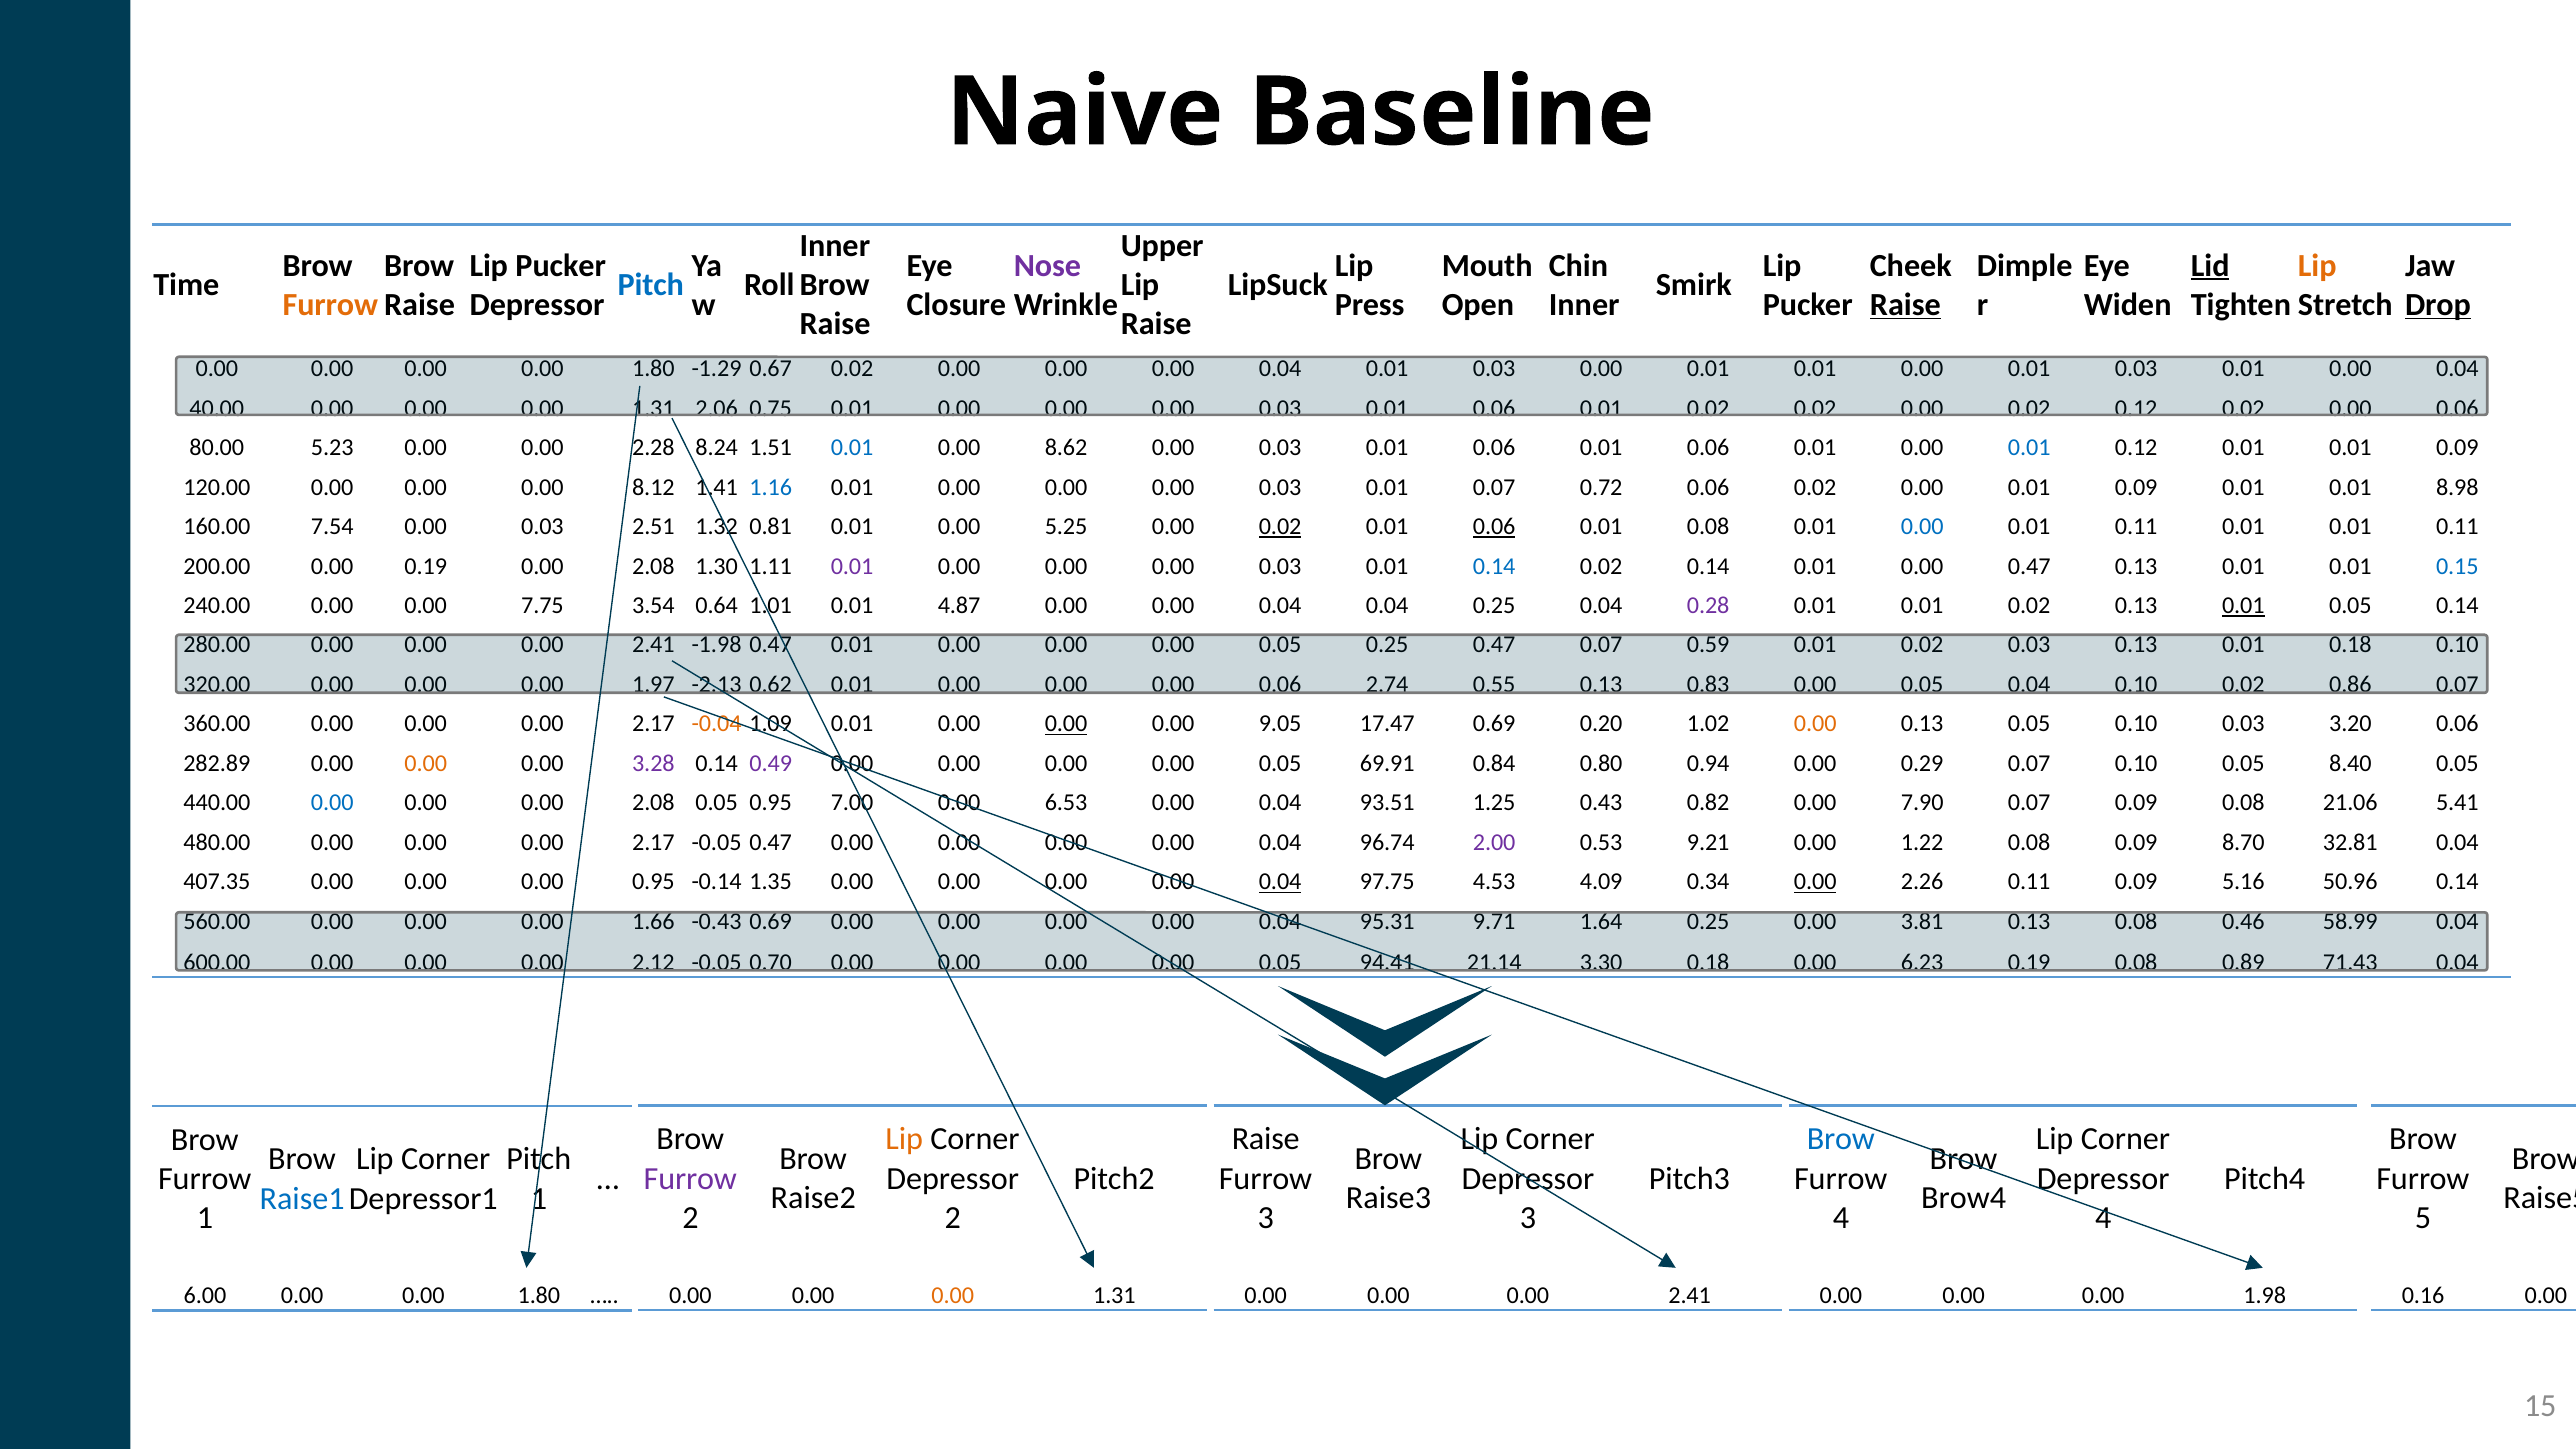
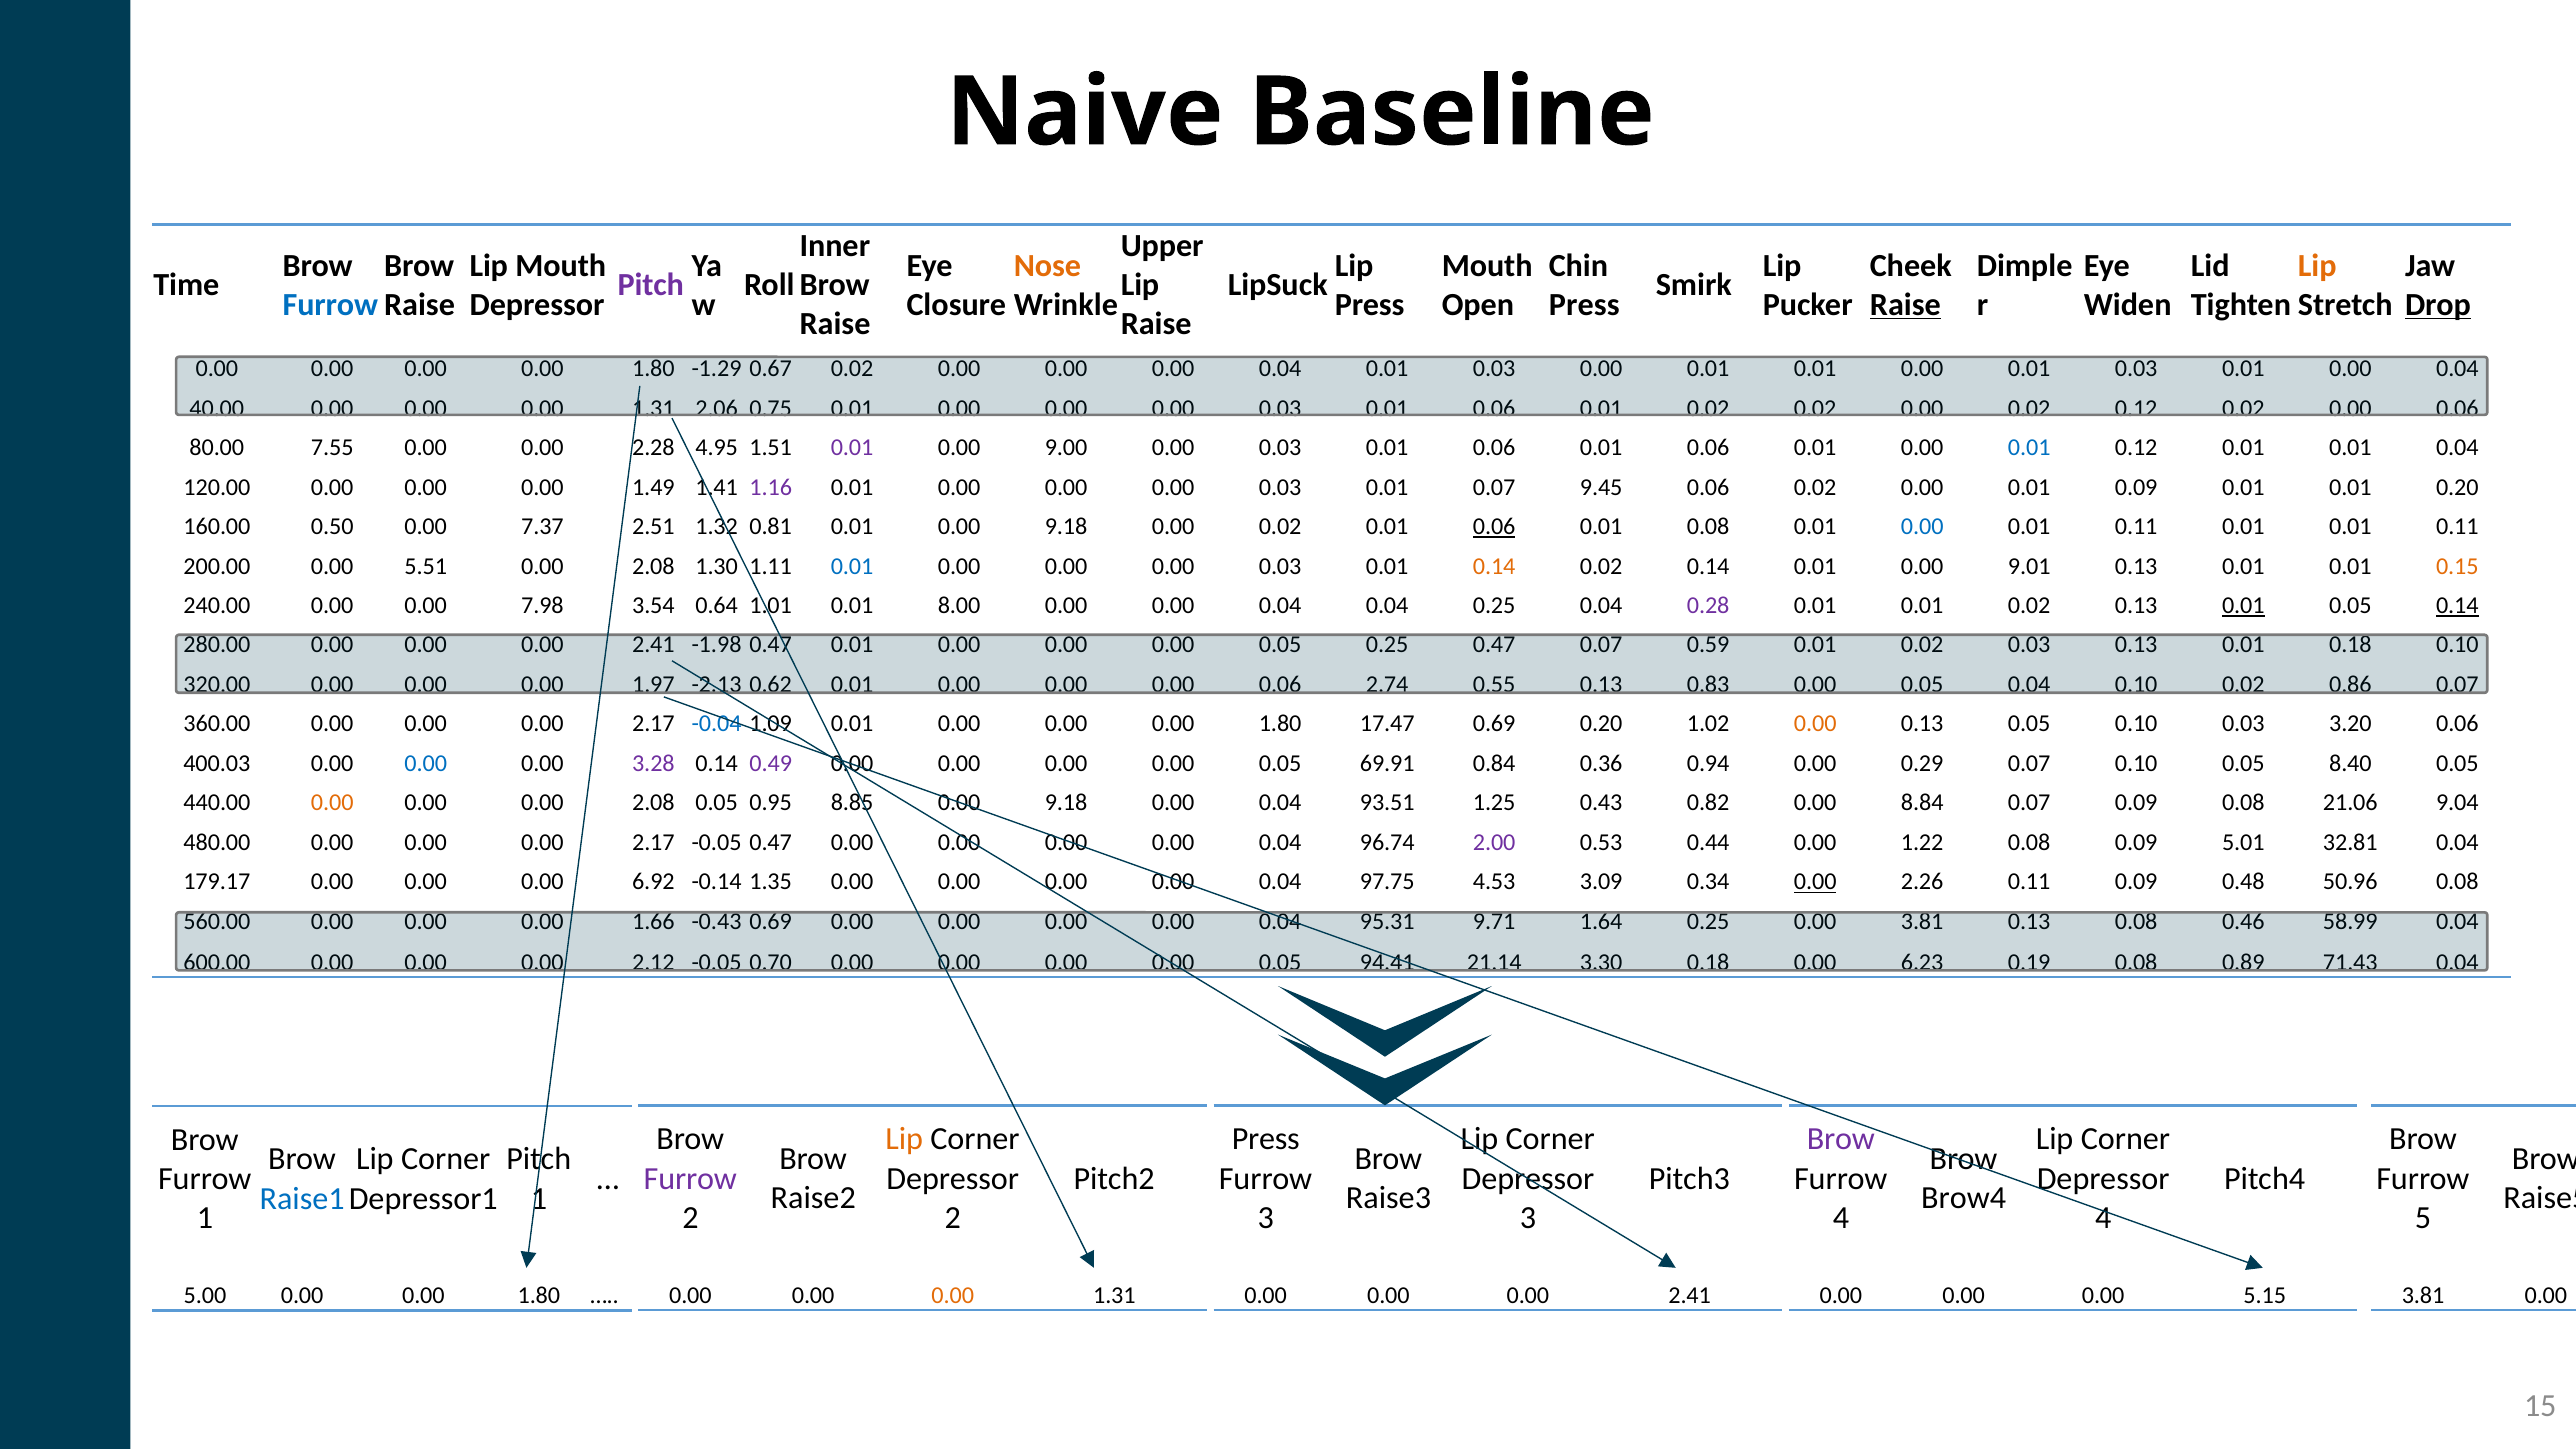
Pucker: Pucker -> Mouth (561, 265)
Nose colour: purple -> orange (1047, 265)
Lid underline: present -> none (2210, 265)
Pitch colour: blue -> purple (651, 285)
Furrow colour: orange -> blue (330, 305)
Inner: Inner -> Press (1584, 305)
5.23: 5.23 -> 7.55 (332, 448)
8.24: 8.24 -> 4.95 (717, 448)
0.01 colour: blue -> purple (852, 448)
8.62: 8.62 -> 9.00 (1066, 448)
0.01 0.01 0.09: 0.09 -> 0.04 (2457, 448)
8.12: 8.12 -> 1.49 (653, 487)
1.16 colour: blue -> purple (771, 487)
0.72: 0.72 -> 9.45 (1601, 487)
0.01 8.98: 8.98 -> 0.20 (2457, 487)
7.54: 7.54 -> 0.50 (332, 527)
0.03: 0.03 -> 7.37 (542, 527)
0.01 0.00 5.25: 5.25 -> 9.18 (1066, 527)
0.02 underline: present -> none (1280, 527)
0.00 0.19: 0.19 -> 5.51 (426, 566)
0.01 colour: purple -> blue (852, 566)
0.14 colour: blue -> orange (1494, 566)
0.00 0.47: 0.47 -> 9.01 (2029, 566)
0.15 colour: blue -> orange (2457, 566)
7.75: 7.75 -> 7.98 (542, 606)
4.87: 4.87 -> 8.00 (959, 606)
0.14 underline: none -> present (2457, 606)
-0.04 colour: orange -> blue (717, 724)
0.00 underline: present -> none (1066, 724)
9.05: 9.05 -> 1.80 (1280, 724)
282.89: 282.89 -> 400.03 (217, 763)
0.00 colour: orange -> blue (426, 763)
0.80: 0.80 -> 0.36 (1601, 763)
0.00 colour: blue -> orange (332, 803)
7.00: 7.00 -> 8.85 (852, 803)
6.53: 6.53 -> 9.18 (1066, 803)
7.90: 7.90 -> 8.84 (1922, 803)
5.41: 5.41 -> 9.04 (2457, 803)
9.21: 9.21 -> 0.44 (1708, 842)
8.70: 8.70 -> 5.01 (2243, 842)
407.35: 407.35 -> 179.17 (217, 882)
0.00 0.95: 0.95 -> 6.92 (653, 882)
0.04 underline: present -> none (1280, 882)
4.09: 4.09 -> 3.09 (1601, 882)
5.16: 5.16 -> 0.48 (2243, 882)
50.96 0.14: 0.14 -> 0.08 (2457, 882)
Raise: Raise -> Press (1266, 1139)
Brow colour: blue -> purple (1841, 1139)
1.98: 1.98 -> 5.15 (2265, 1296)
0.16: 0.16 -> 3.81 (2423, 1296)
6.00: 6.00 -> 5.00 (205, 1296)
